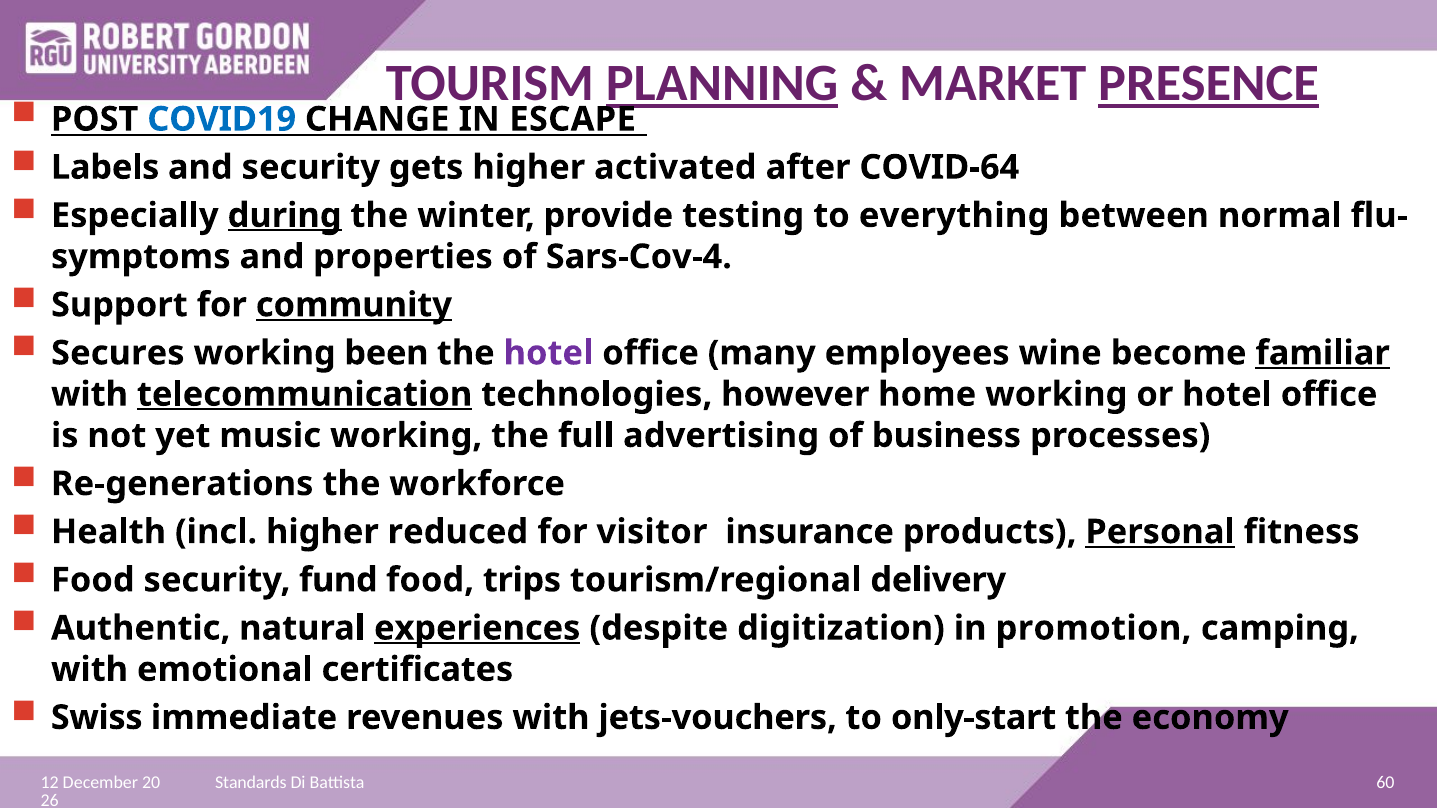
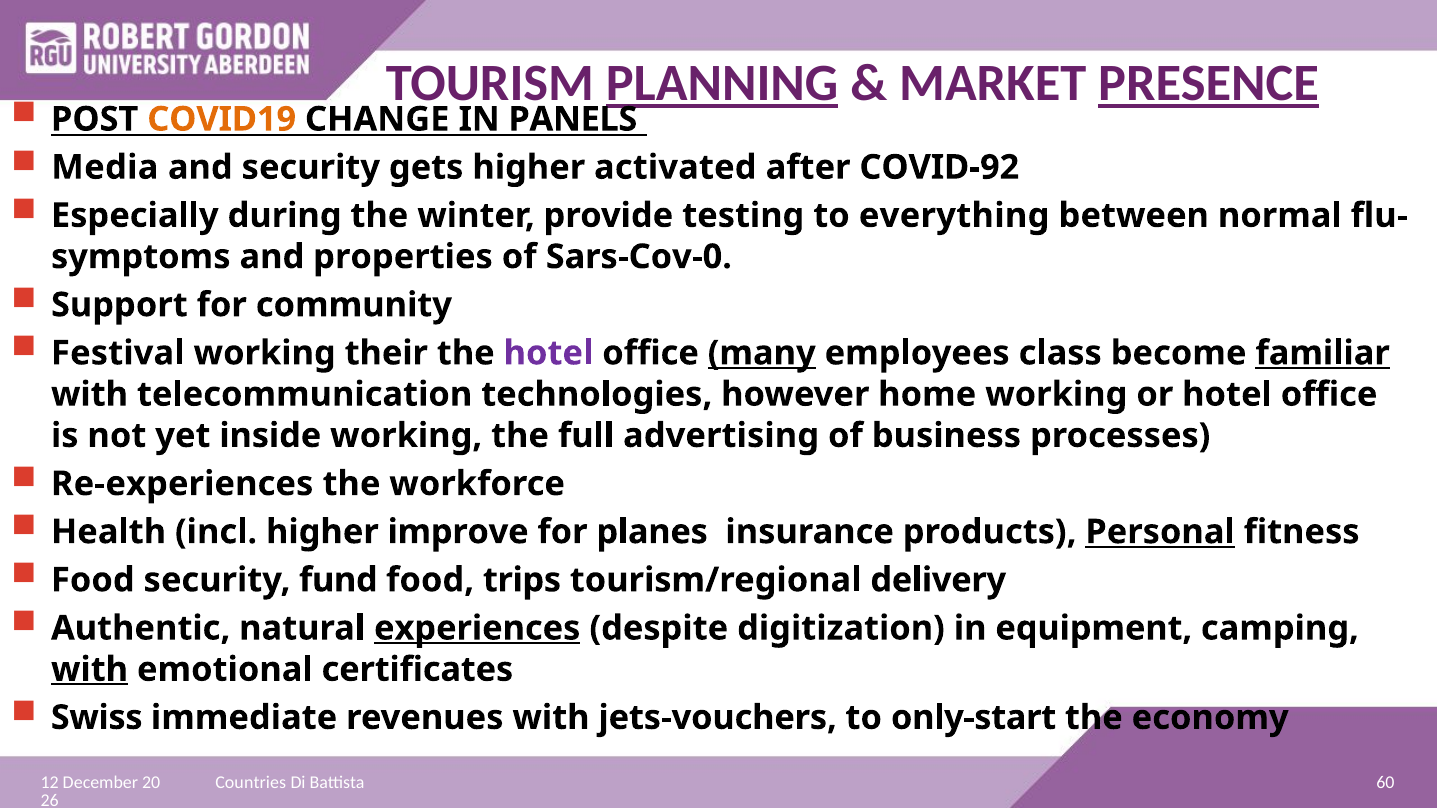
COVID19 colour: blue -> orange (222, 119)
ESCAPE: ESCAPE -> PANELS (573, 119)
Labels: Labels -> Media (105, 167)
COVID-64: COVID-64 -> COVID-92 (939, 167)
during underline: present -> none (285, 216)
Sars-Cov-4: Sars-Cov-4 -> Sars-Cov-0 (639, 257)
community underline: present -> none (354, 305)
Secures: Secures -> Festival (118, 353)
been: been -> their (386, 353)
many underline: none -> present (762, 353)
wine: wine -> class (1060, 353)
telecommunication underline: present -> none (305, 394)
music: music -> inside (270, 436)
Re-generations: Re-generations -> Re-experiences (182, 484)
reduced: reduced -> improve (458, 532)
visitor: visitor -> planes (652, 532)
promotion: promotion -> equipment (1094, 628)
with underline: none -> present (90, 670)
Standards: Standards -> Countries (251, 783)
